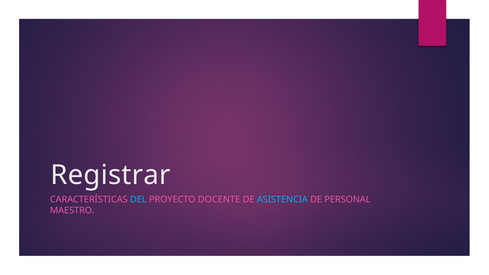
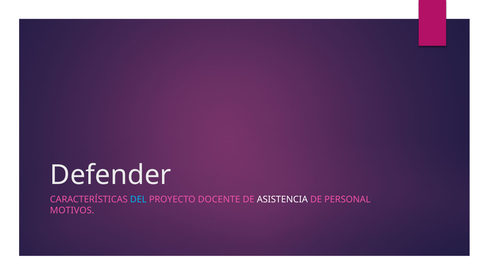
Registrar: Registrar -> Defender (111, 175)
ASISTENCIA colour: light blue -> white (282, 200)
MAESTRO: MAESTRO -> MOTIVOS (72, 211)
